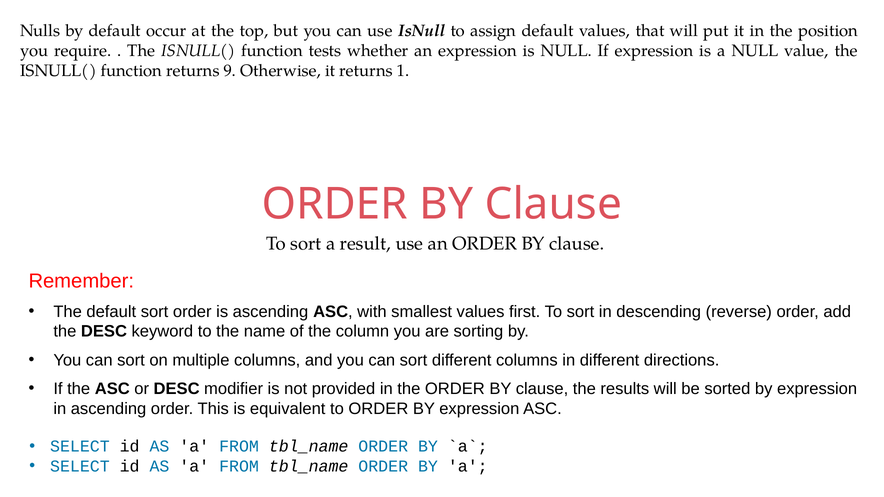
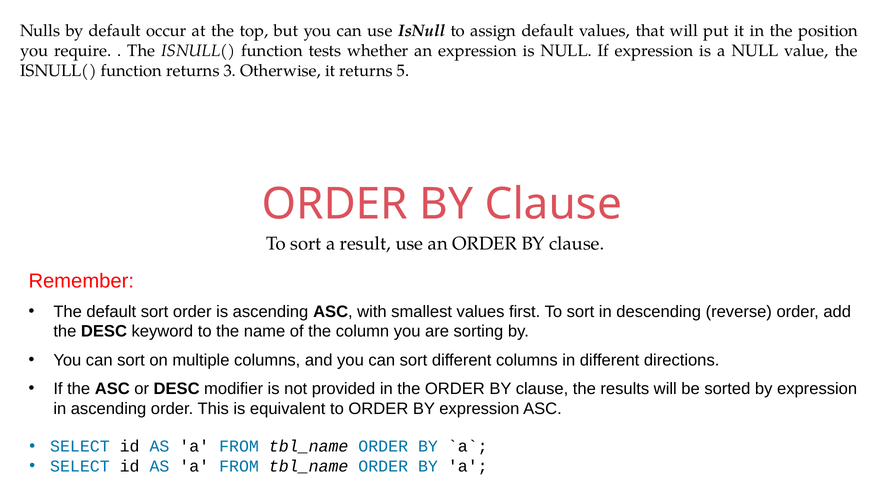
9: 9 -> 3 (230, 71)
1: 1 -> 5 (403, 71)
